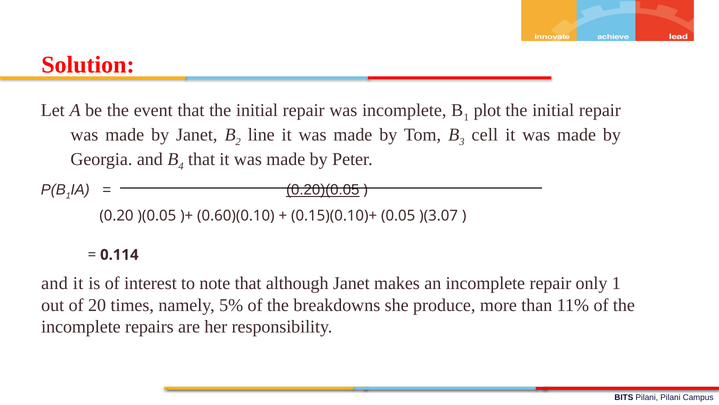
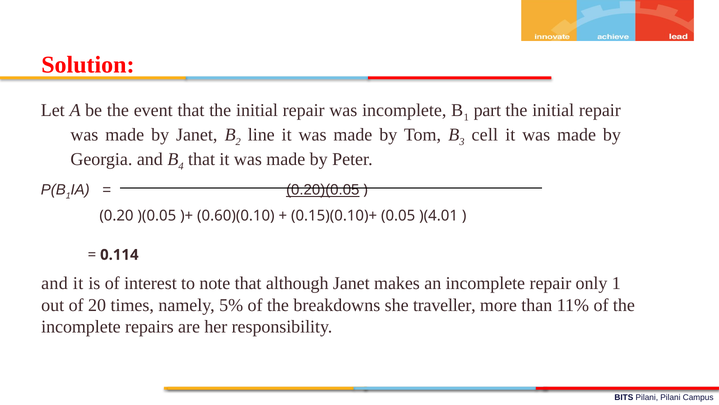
plot: plot -> part (487, 110)
)(3.07: )(3.07 -> )(4.01 (439, 215)
produce: produce -> traveller (444, 305)
